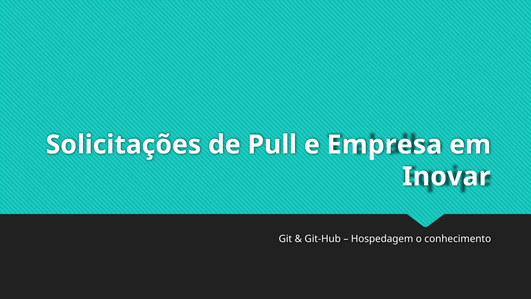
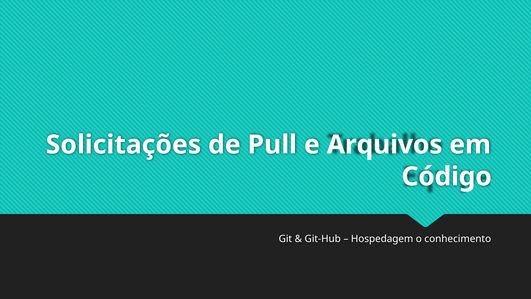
Empresa: Empresa -> Arquivos (385, 145)
Inovar: Inovar -> Código (447, 176)
